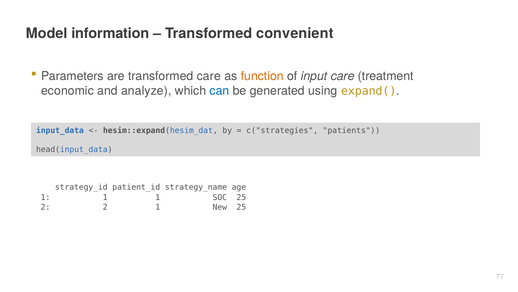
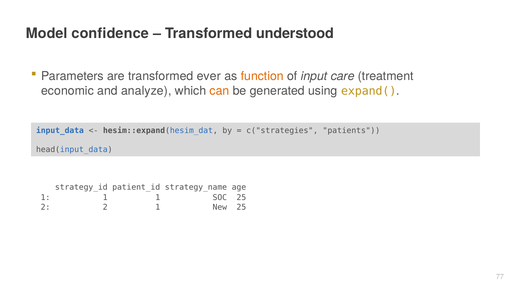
information: information -> confidence (110, 33)
convenient: convenient -> understood (295, 33)
transformed care: care -> ever (209, 76)
can colour: blue -> orange (219, 91)
